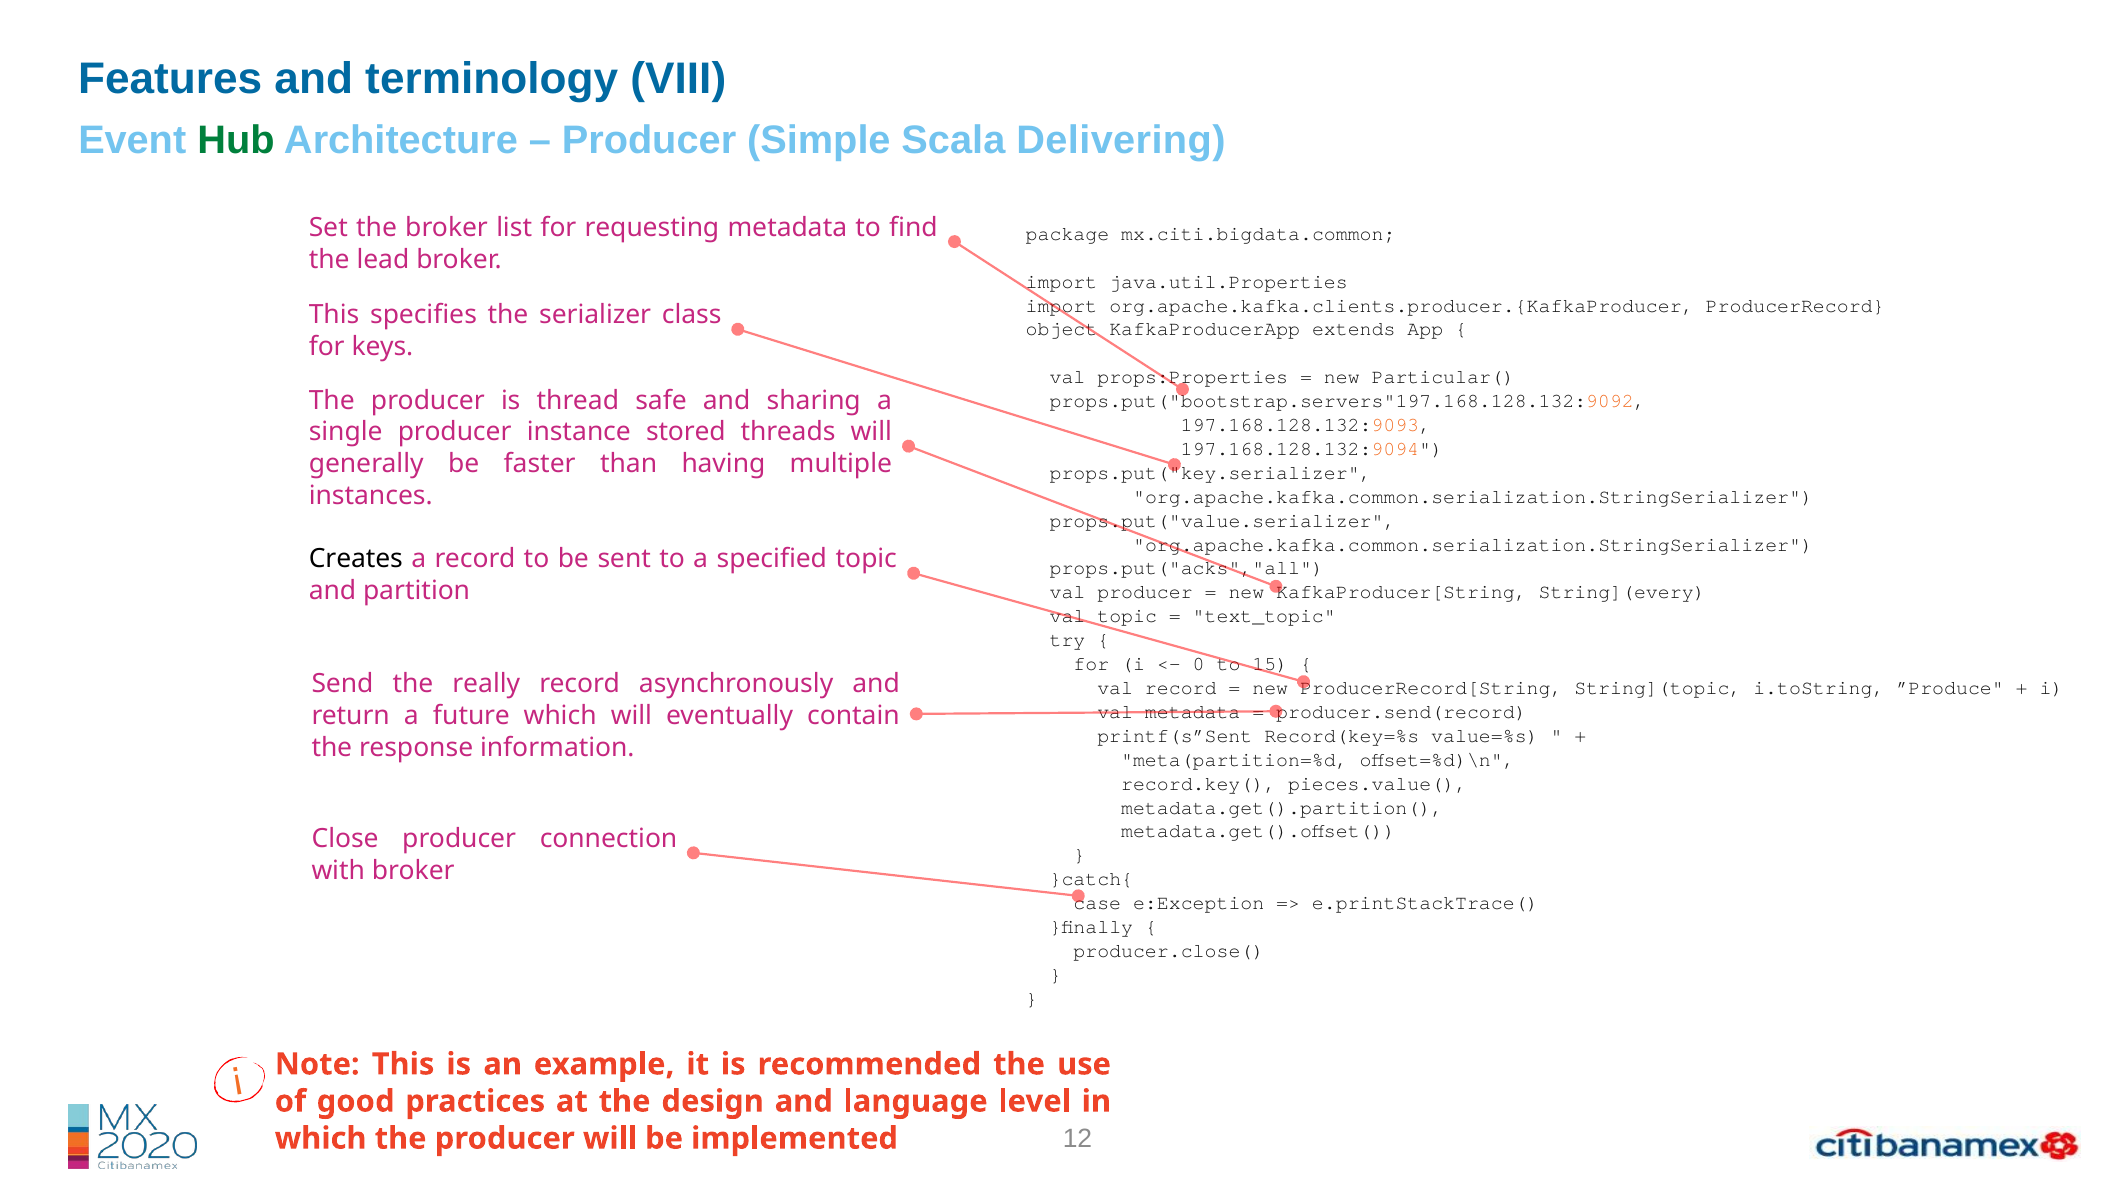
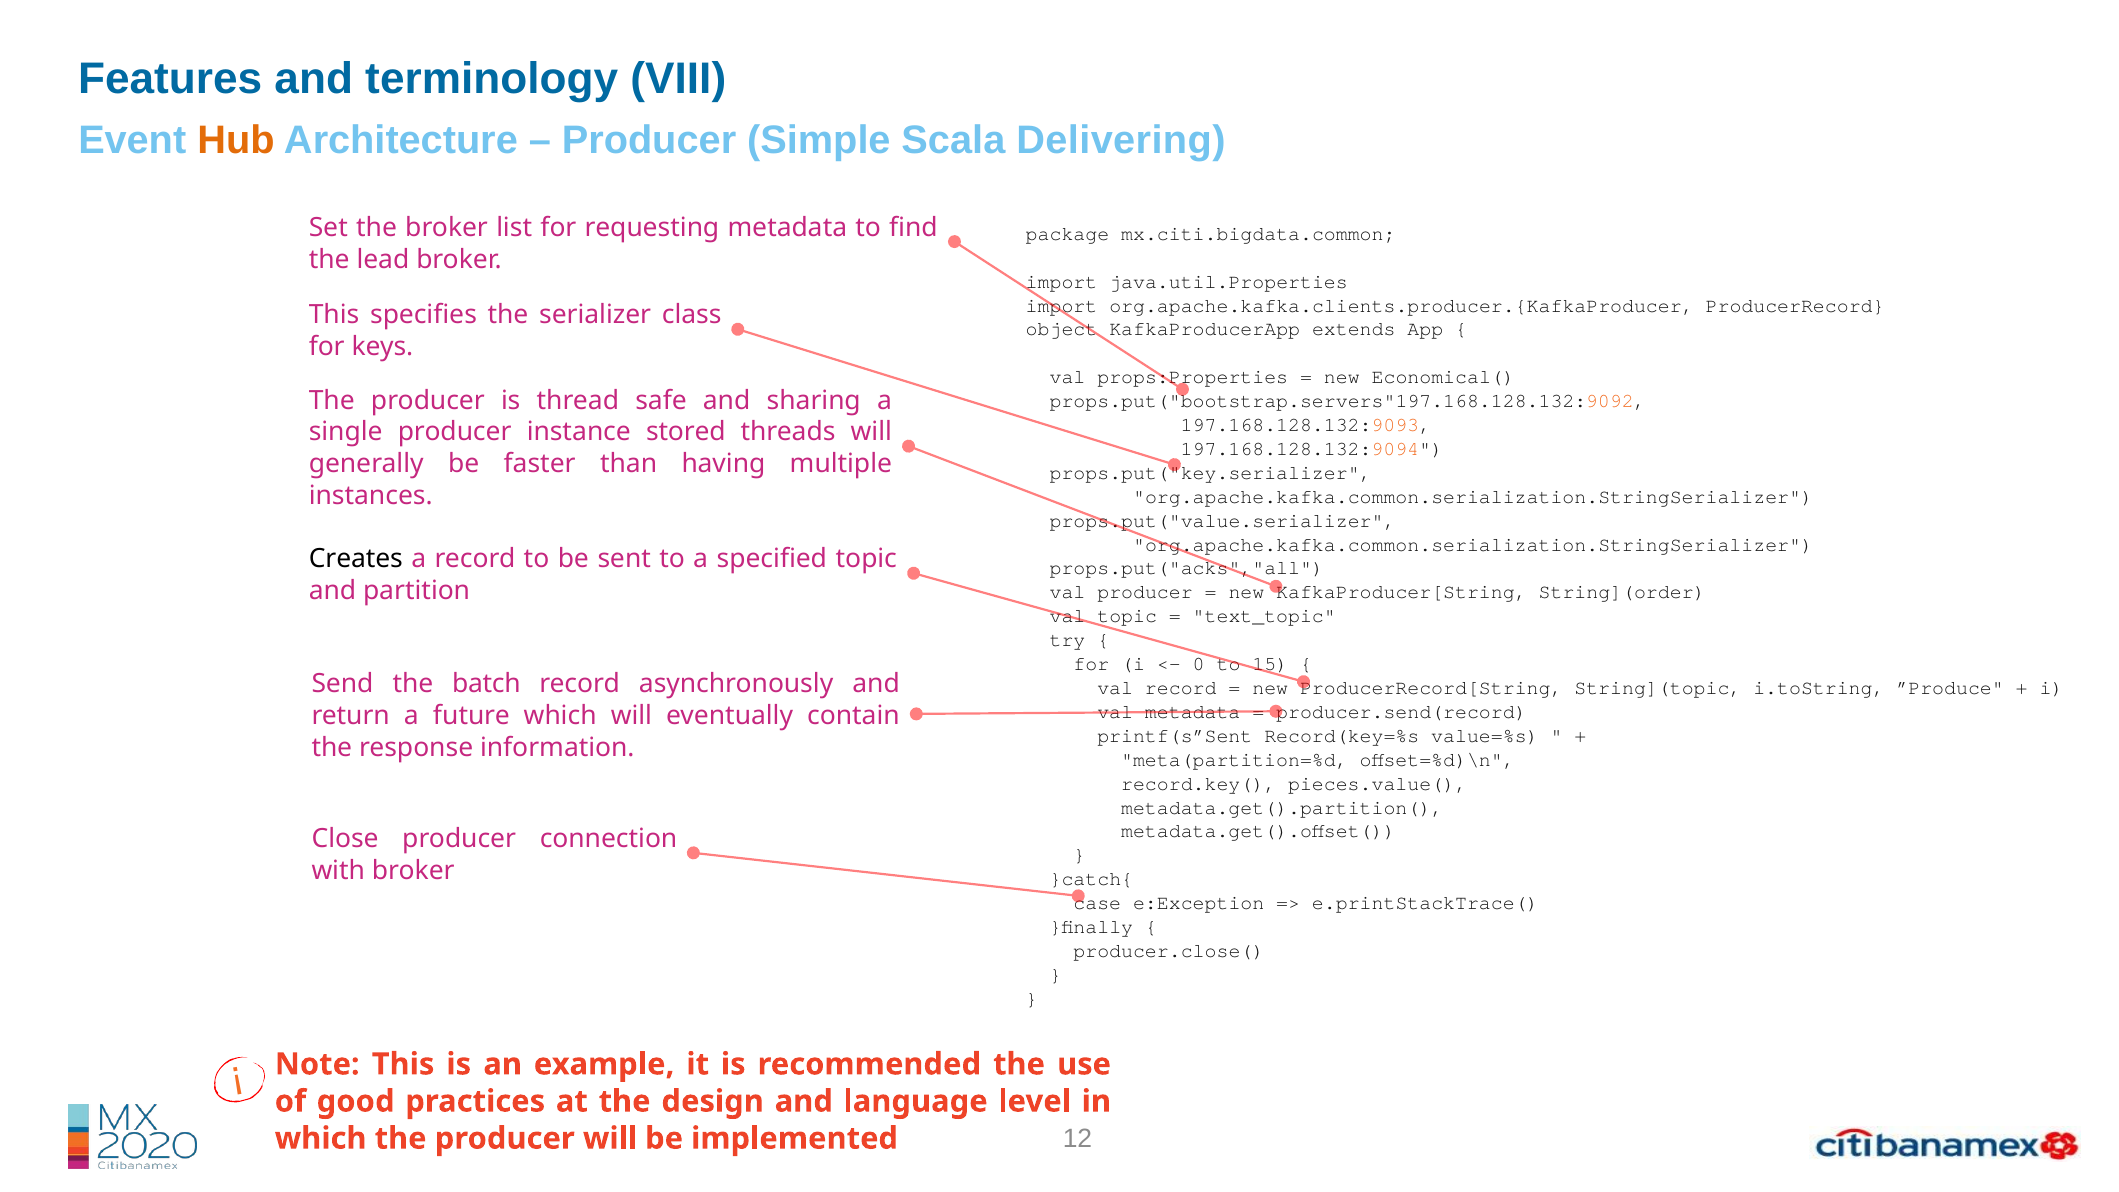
Hub colour: green -> orange (236, 141)
Particular(: Particular( -> Economical( (1443, 377)
String](every: String](every -> String](order (1622, 592)
really: really -> batch (486, 684)
